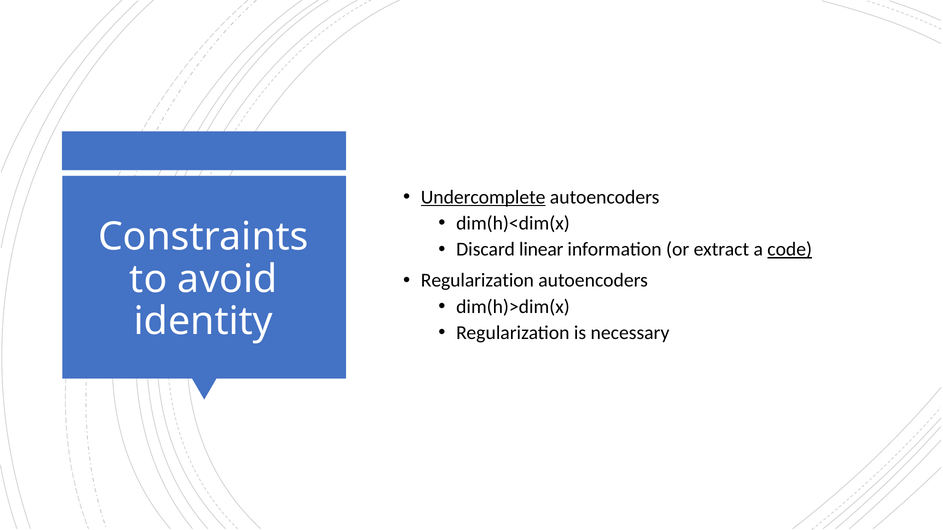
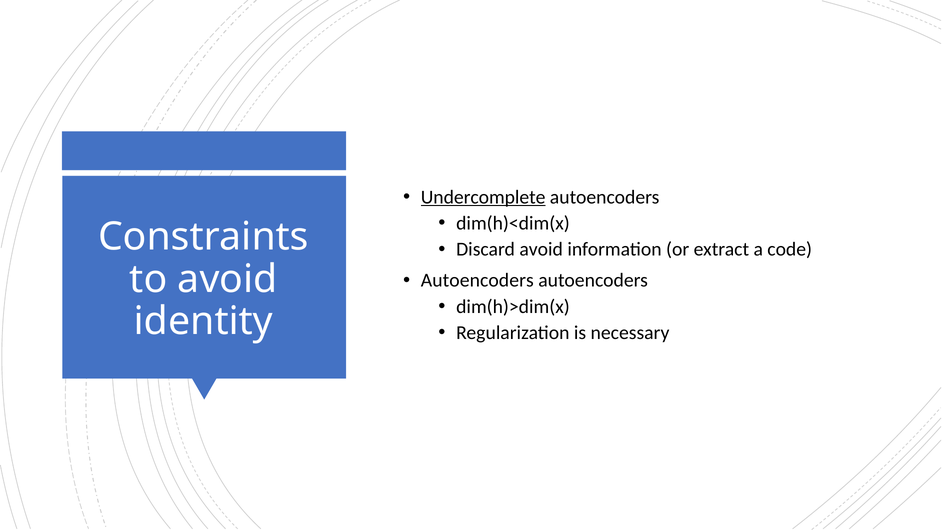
Discard linear: linear -> avoid (541, 250)
code underline: present -> none (790, 250)
Regularization: Regularization -> Autoencoders (477, 281)
